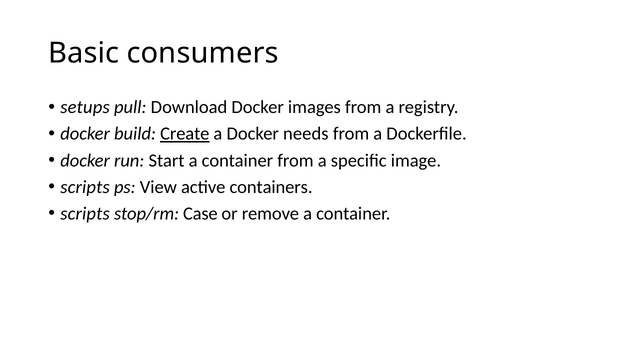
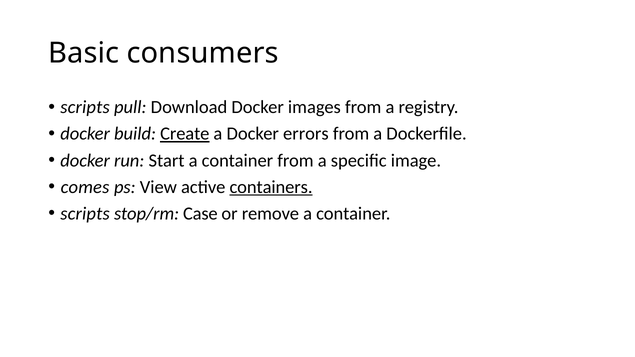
setups: setups -> scripts (85, 107)
needs: needs -> errors (306, 134)
scripts: scripts -> comes (85, 187)
containers underline: none -> present (271, 187)
